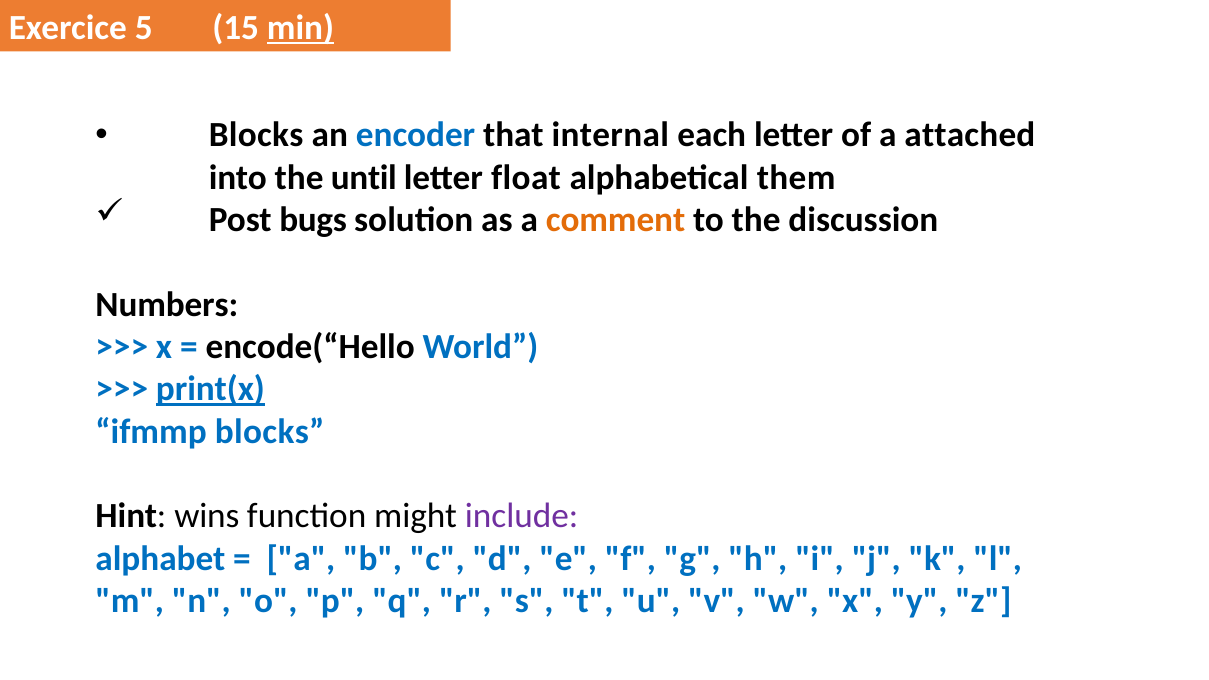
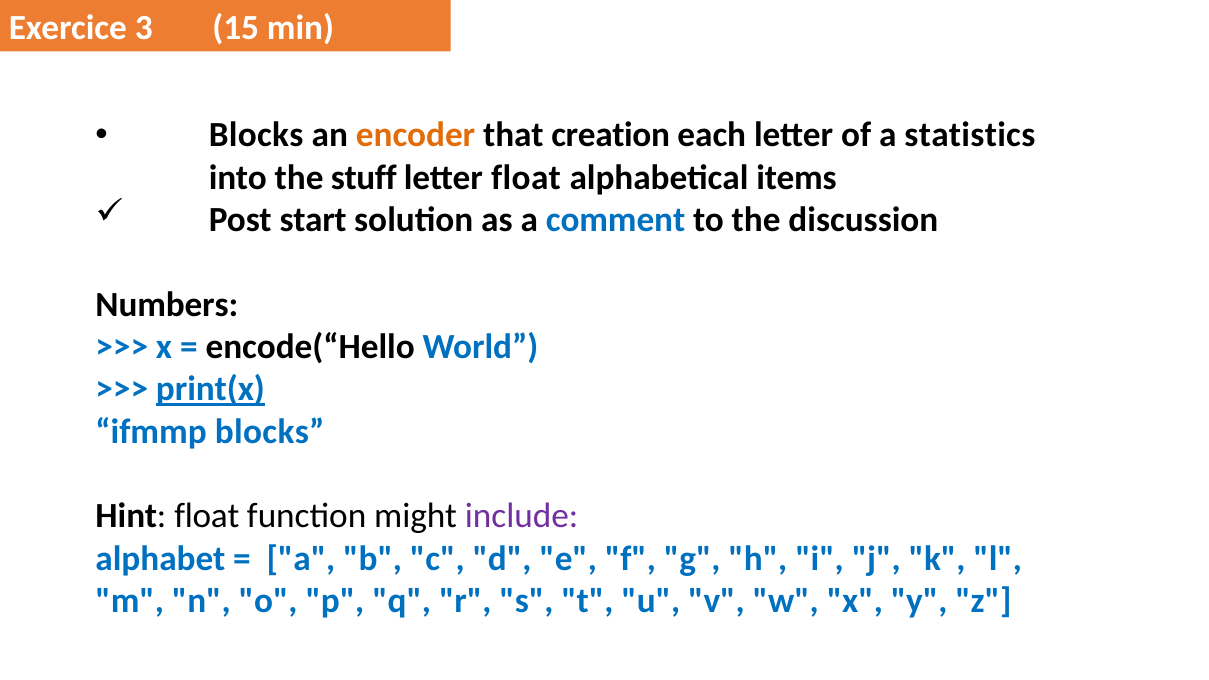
5: 5 -> 3 (144, 28)
min underline: present -> none (301, 28)
encoder colour: blue -> orange (416, 135)
internal: internal -> creation (611, 135)
attached: attached -> statistics (970, 135)
until: until -> stuff (364, 178)
them: them -> items (797, 178)
bugs: bugs -> start (313, 220)
comment colour: orange -> blue (616, 220)
Hint wins: wins -> float (207, 516)
